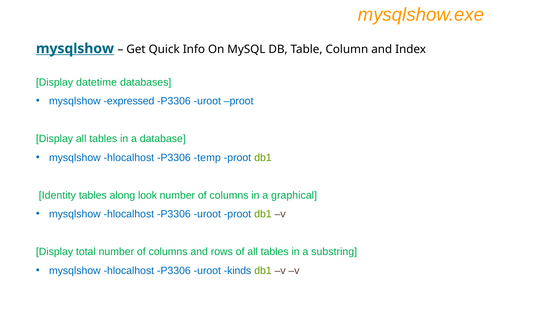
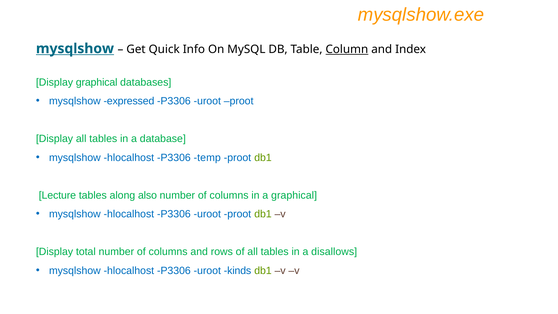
Column underline: none -> present (347, 49)
Display datetime: datetime -> graphical (97, 82)
Identity: Identity -> Lecture (57, 195)
look: look -> also (147, 195)
substring: substring -> disallows (334, 252)
